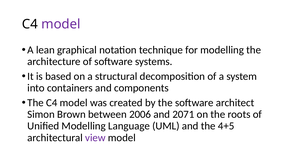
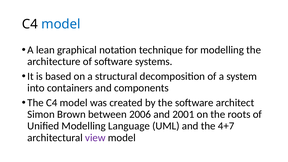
model colour: purple -> blue (61, 24)
2071: 2071 -> 2001 (183, 114)
4+5: 4+5 -> 4+7 (226, 126)
